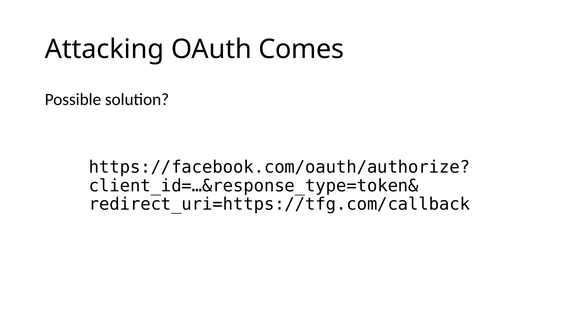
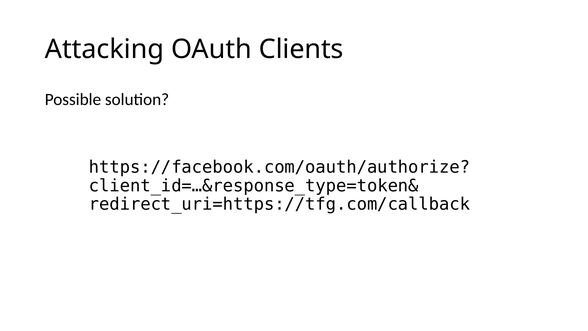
Comes: Comes -> Clients (301, 49)
